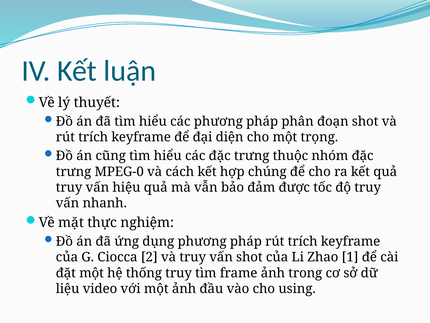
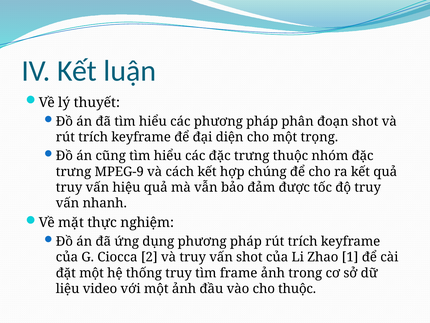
MPEG-0: MPEG-0 -> MPEG-9 (119, 171)
cho using: using -> thuộc (297, 288)
